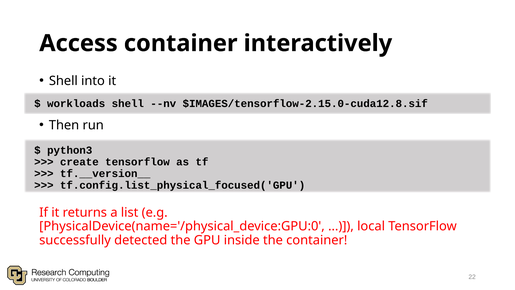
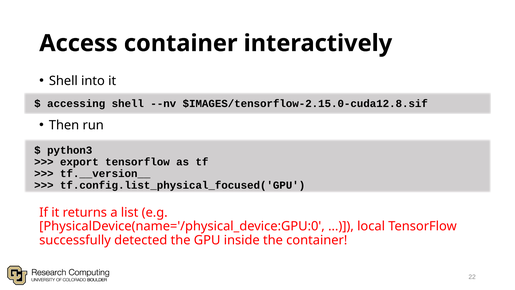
workloads: workloads -> accessing (76, 104)
create: create -> export (79, 162)
